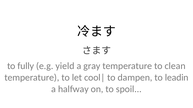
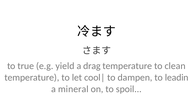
fully: fully -> true (26, 66)
gray: gray -> drag (92, 66)
halfway: halfway -> mineral (73, 89)
